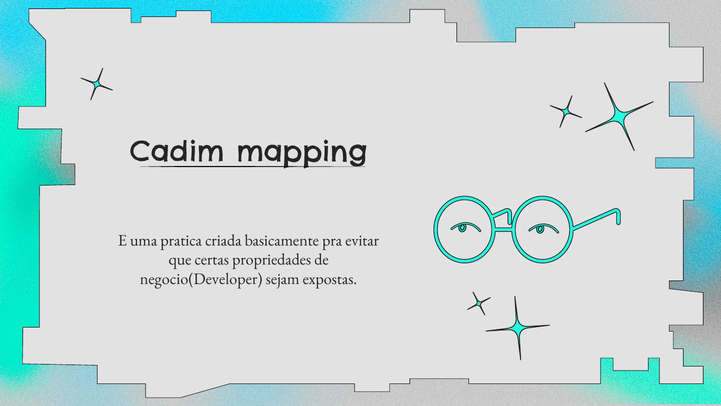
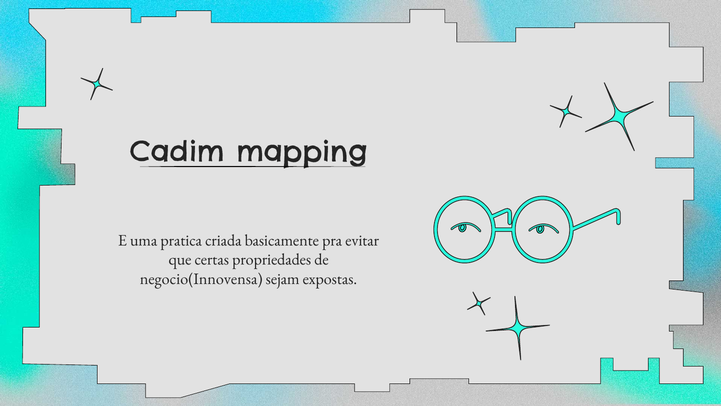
negocio(Developer: negocio(Developer -> negocio(Innovensa (201, 279)
